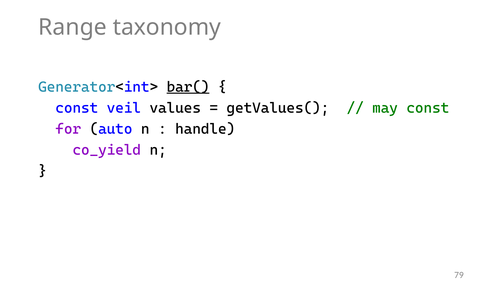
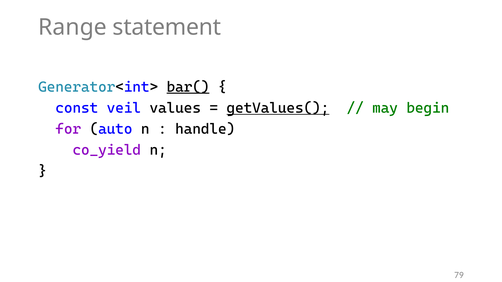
taxonomy: taxonomy -> statement (167, 27)
getValues( underline: none -> present (278, 108)
may const: const -> begin (428, 108)
